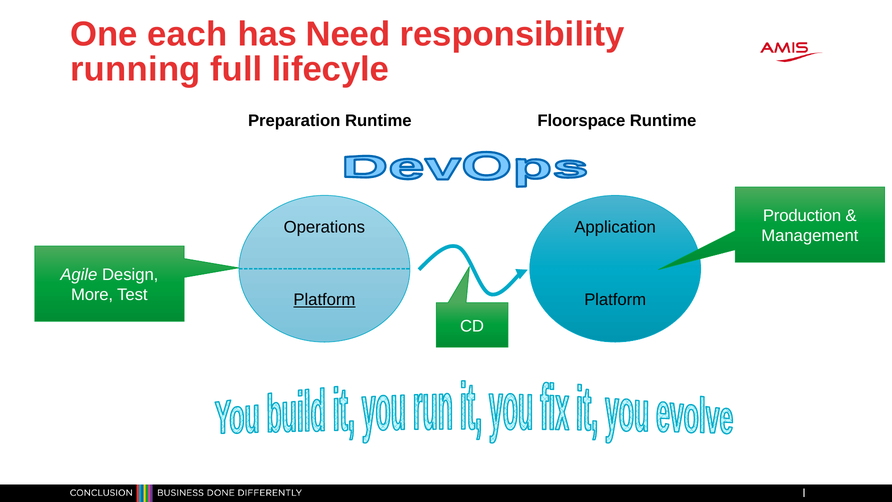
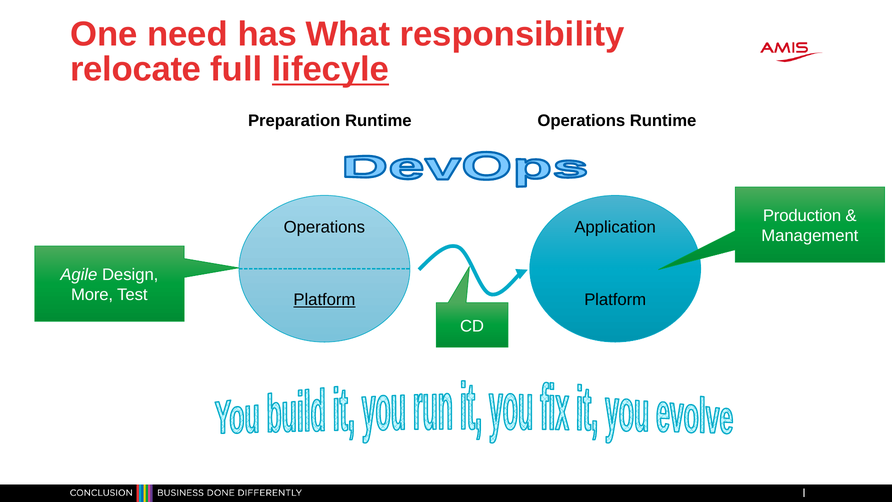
each: each -> need (187, 34)
Need: Need -> What (348, 34)
running: running -> relocate (136, 69)
lifecyle underline: none -> present (331, 69)
Floorspace: Floorspace -> Operations (581, 121)
